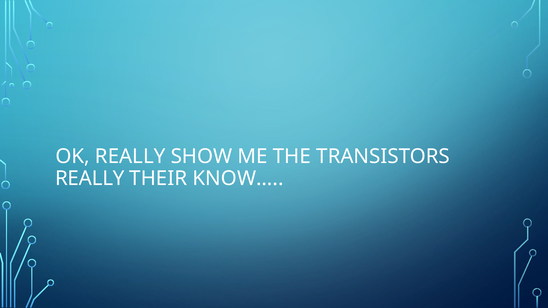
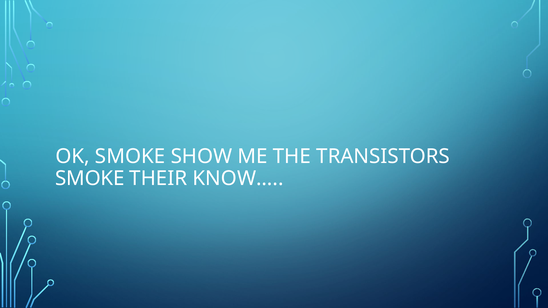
OK REALLY: REALLY -> SMOKE (130, 157)
REALLY: REALLY -> SMOKE (90, 179)
